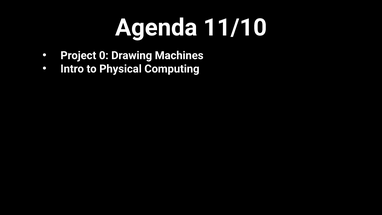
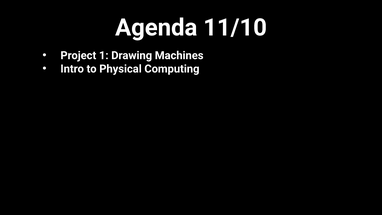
0: 0 -> 1 (104, 55)
